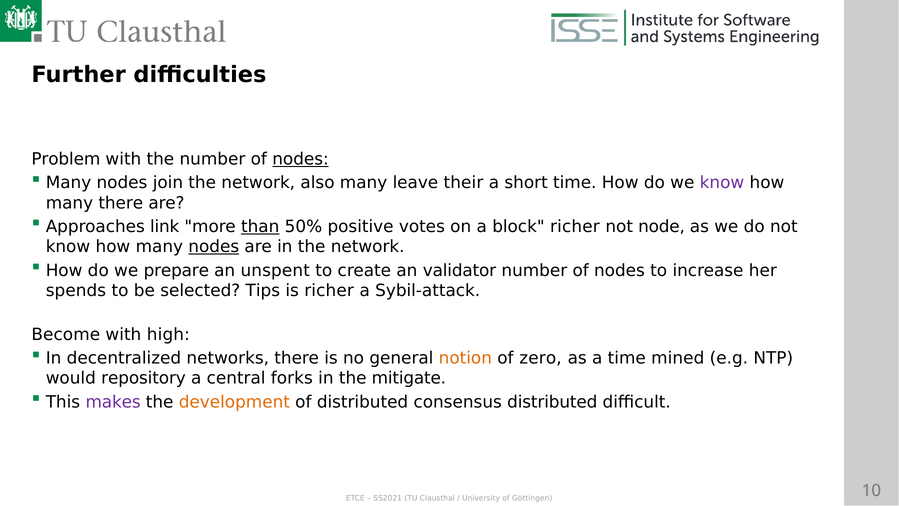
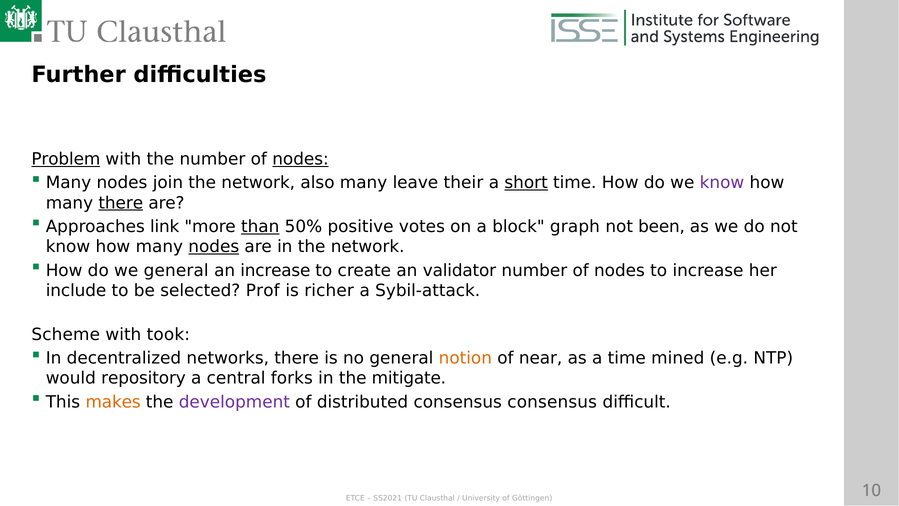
Problem underline: none -> present (66, 159)
short underline: none -> present (526, 183)
there underline: none -> present (121, 203)
block richer: richer -> graph (575, 226)
node: node -> been (662, 226)
we prepare: prepare -> general (176, 270)
an unspent: unspent -> increase (275, 270)
spends: spends -> include (76, 290)
Tips: Tips -> Prof (263, 290)
Become: Become -> Scheme (66, 334)
high: high -> took (168, 334)
zero: zero -> near (541, 358)
makes colour: purple -> orange (113, 402)
development colour: orange -> purple (234, 402)
consensus distributed: distributed -> consensus (552, 402)
